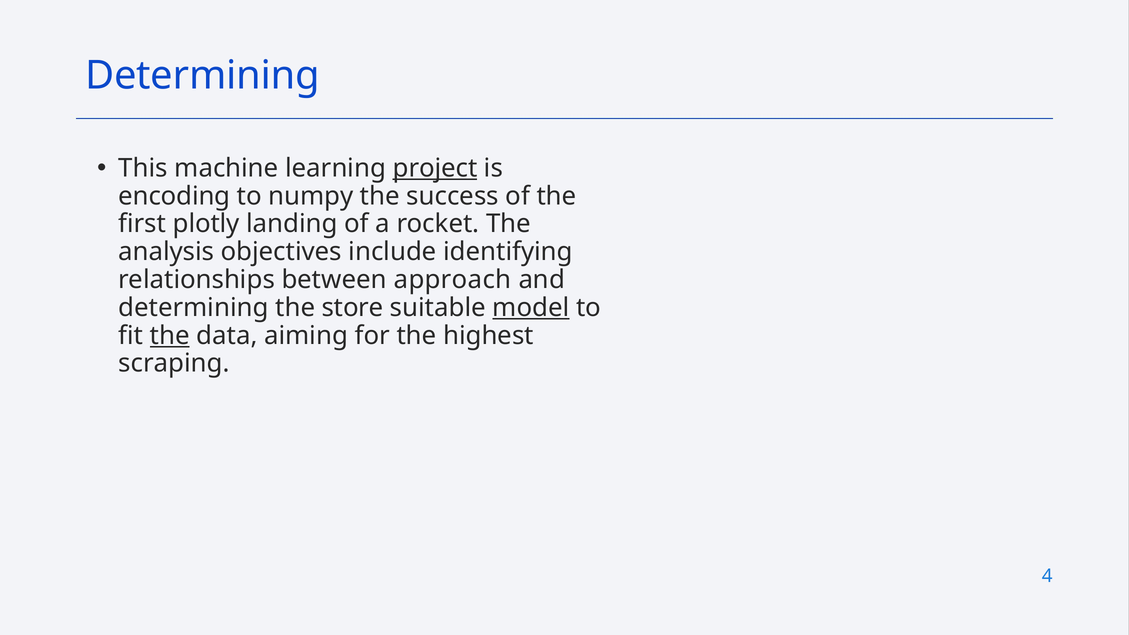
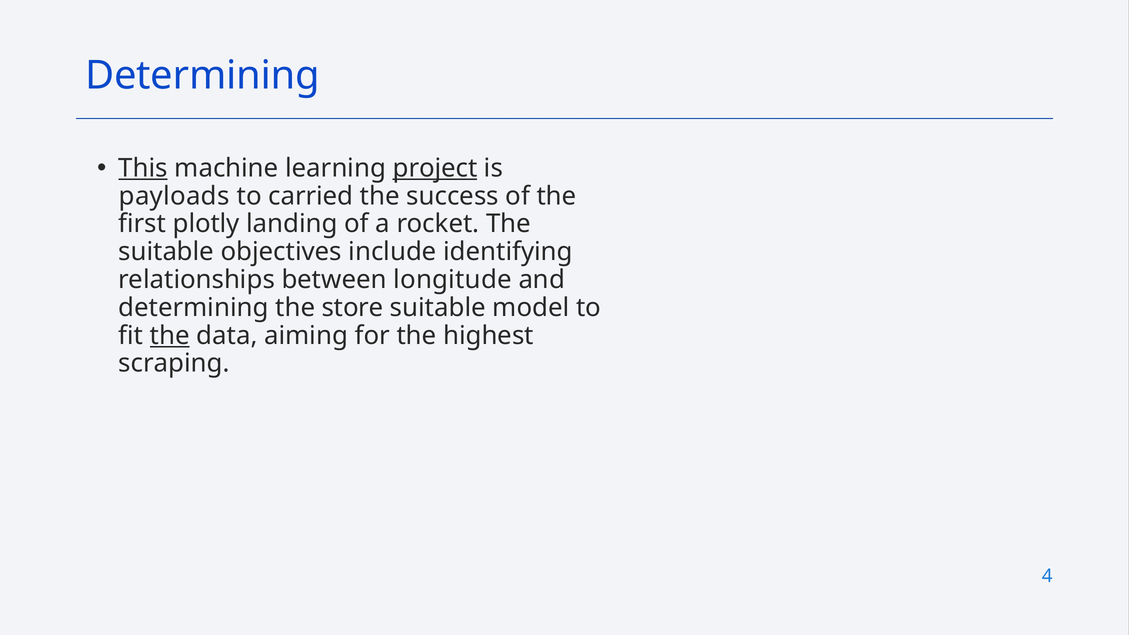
This underline: none -> present (143, 168)
encoding: encoding -> payloads (174, 196)
numpy: numpy -> carried (311, 196)
analysis: analysis -> suitable (166, 252)
approach: approach -> longitude (453, 280)
model underline: present -> none (531, 308)
